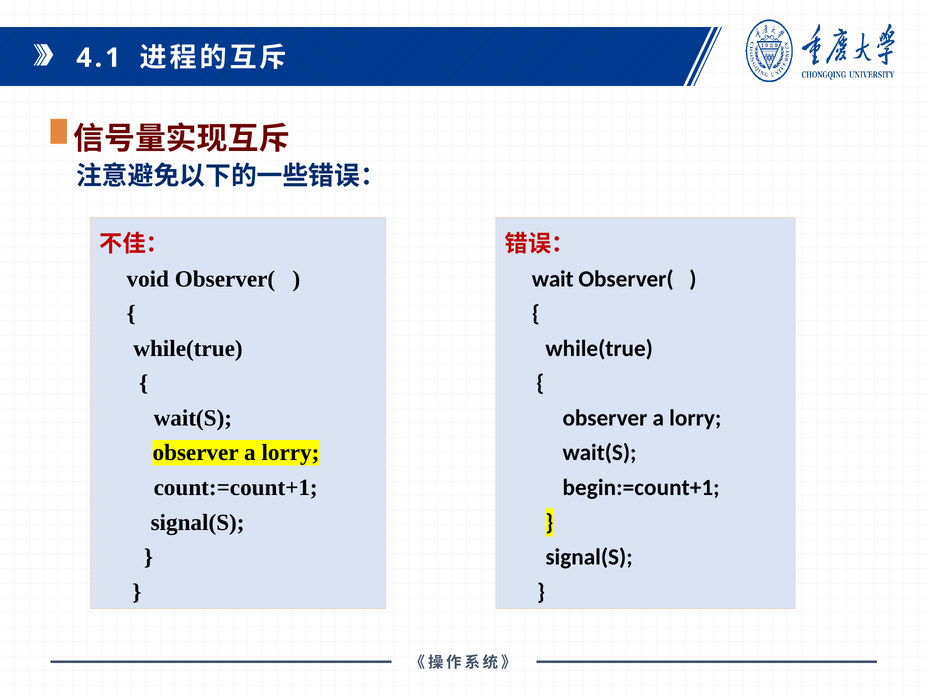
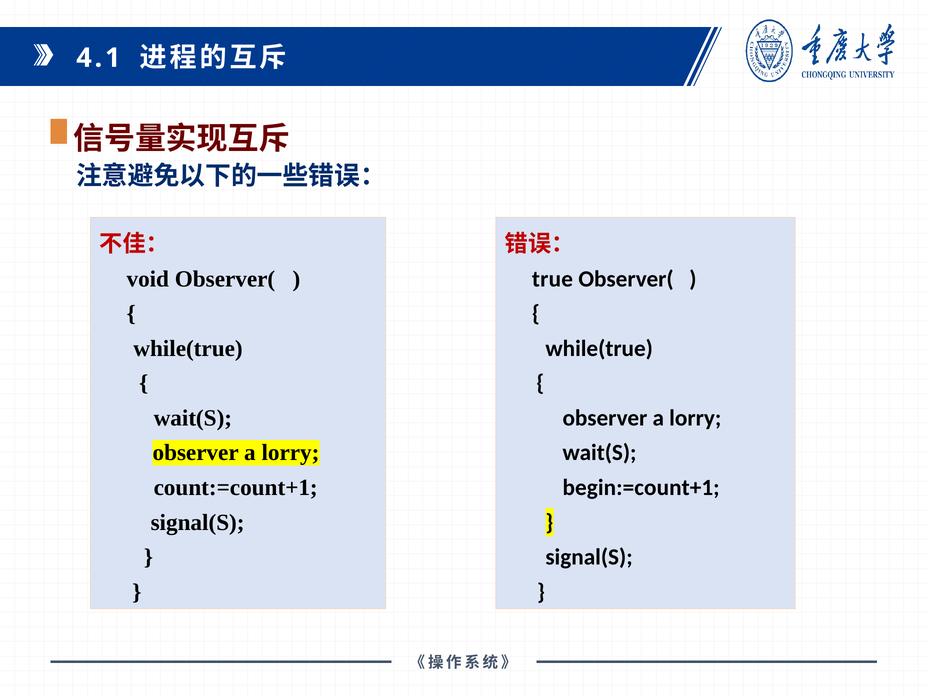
wait: wait -> true (552, 279)
